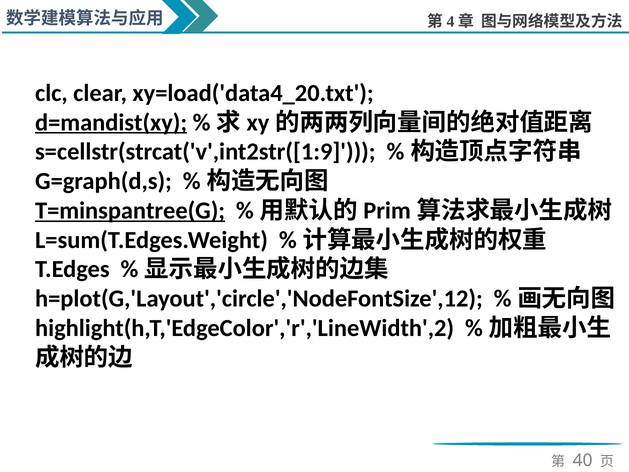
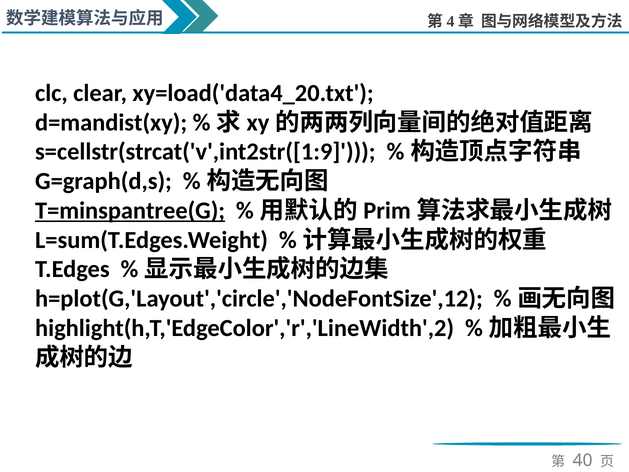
d=mandist(xy underline: present -> none (111, 122)
